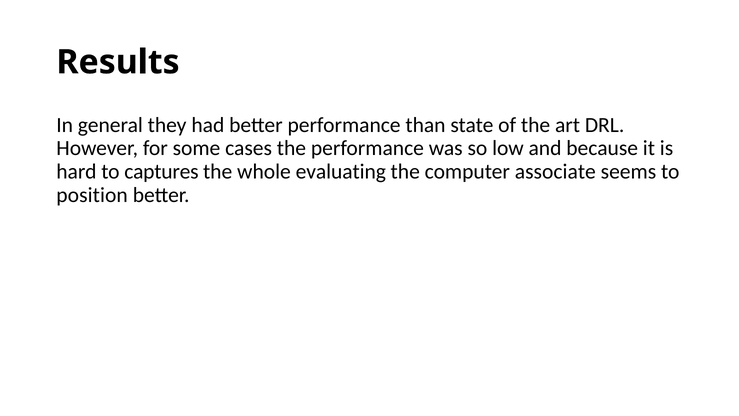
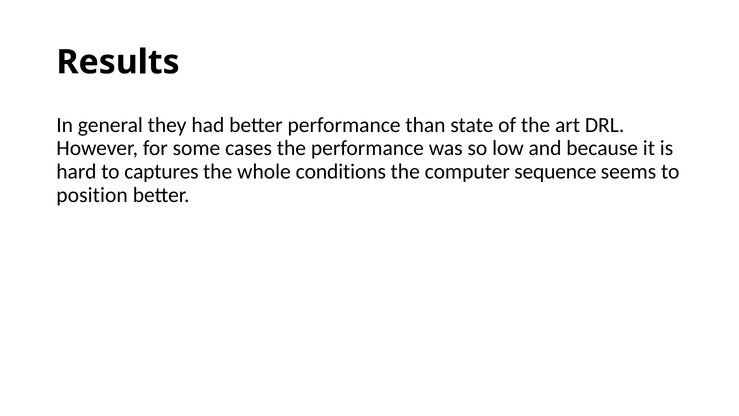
evaluating: evaluating -> conditions (341, 172)
associate: associate -> sequence (555, 172)
